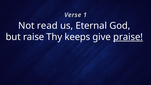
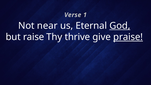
read: read -> near (47, 26)
God underline: none -> present (120, 26)
keeps: keeps -> thrive (77, 37)
